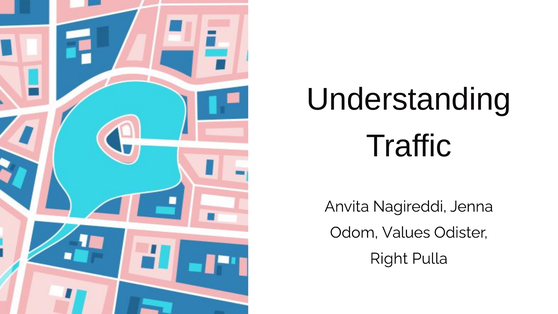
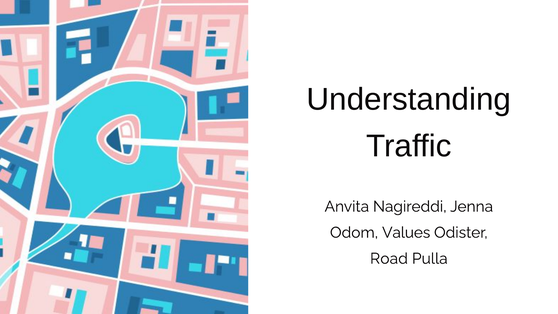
Right: Right -> Road (389, 259)
